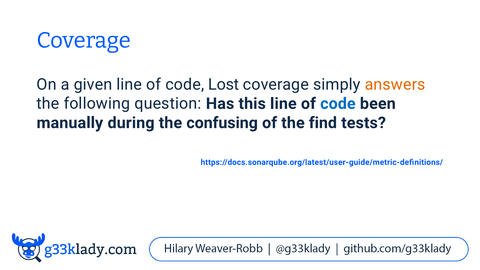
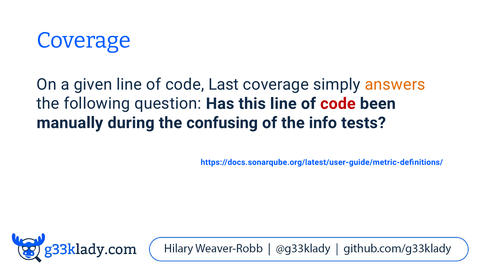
Lost: Lost -> Last (224, 84)
code colour: blue -> red (338, 104)
find: find -> info (323, 123)
